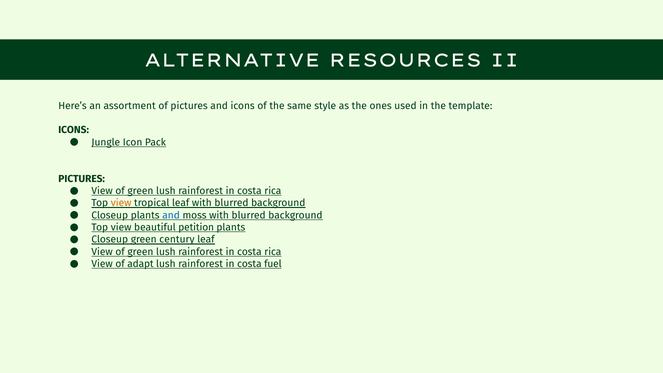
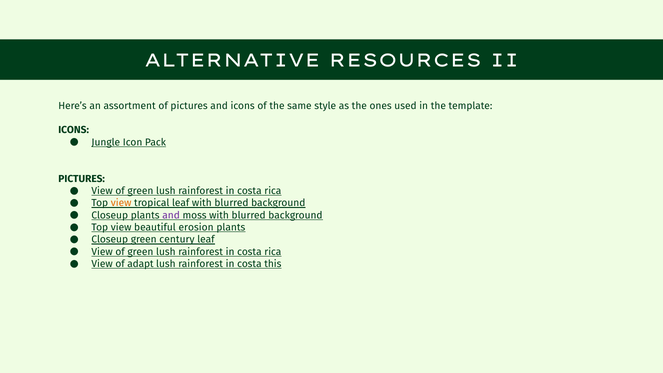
and colour: blue -> purple (171, 215)
petition: petition -> erosion (196, 227)
fuel: fuel -> this (273, 264)
